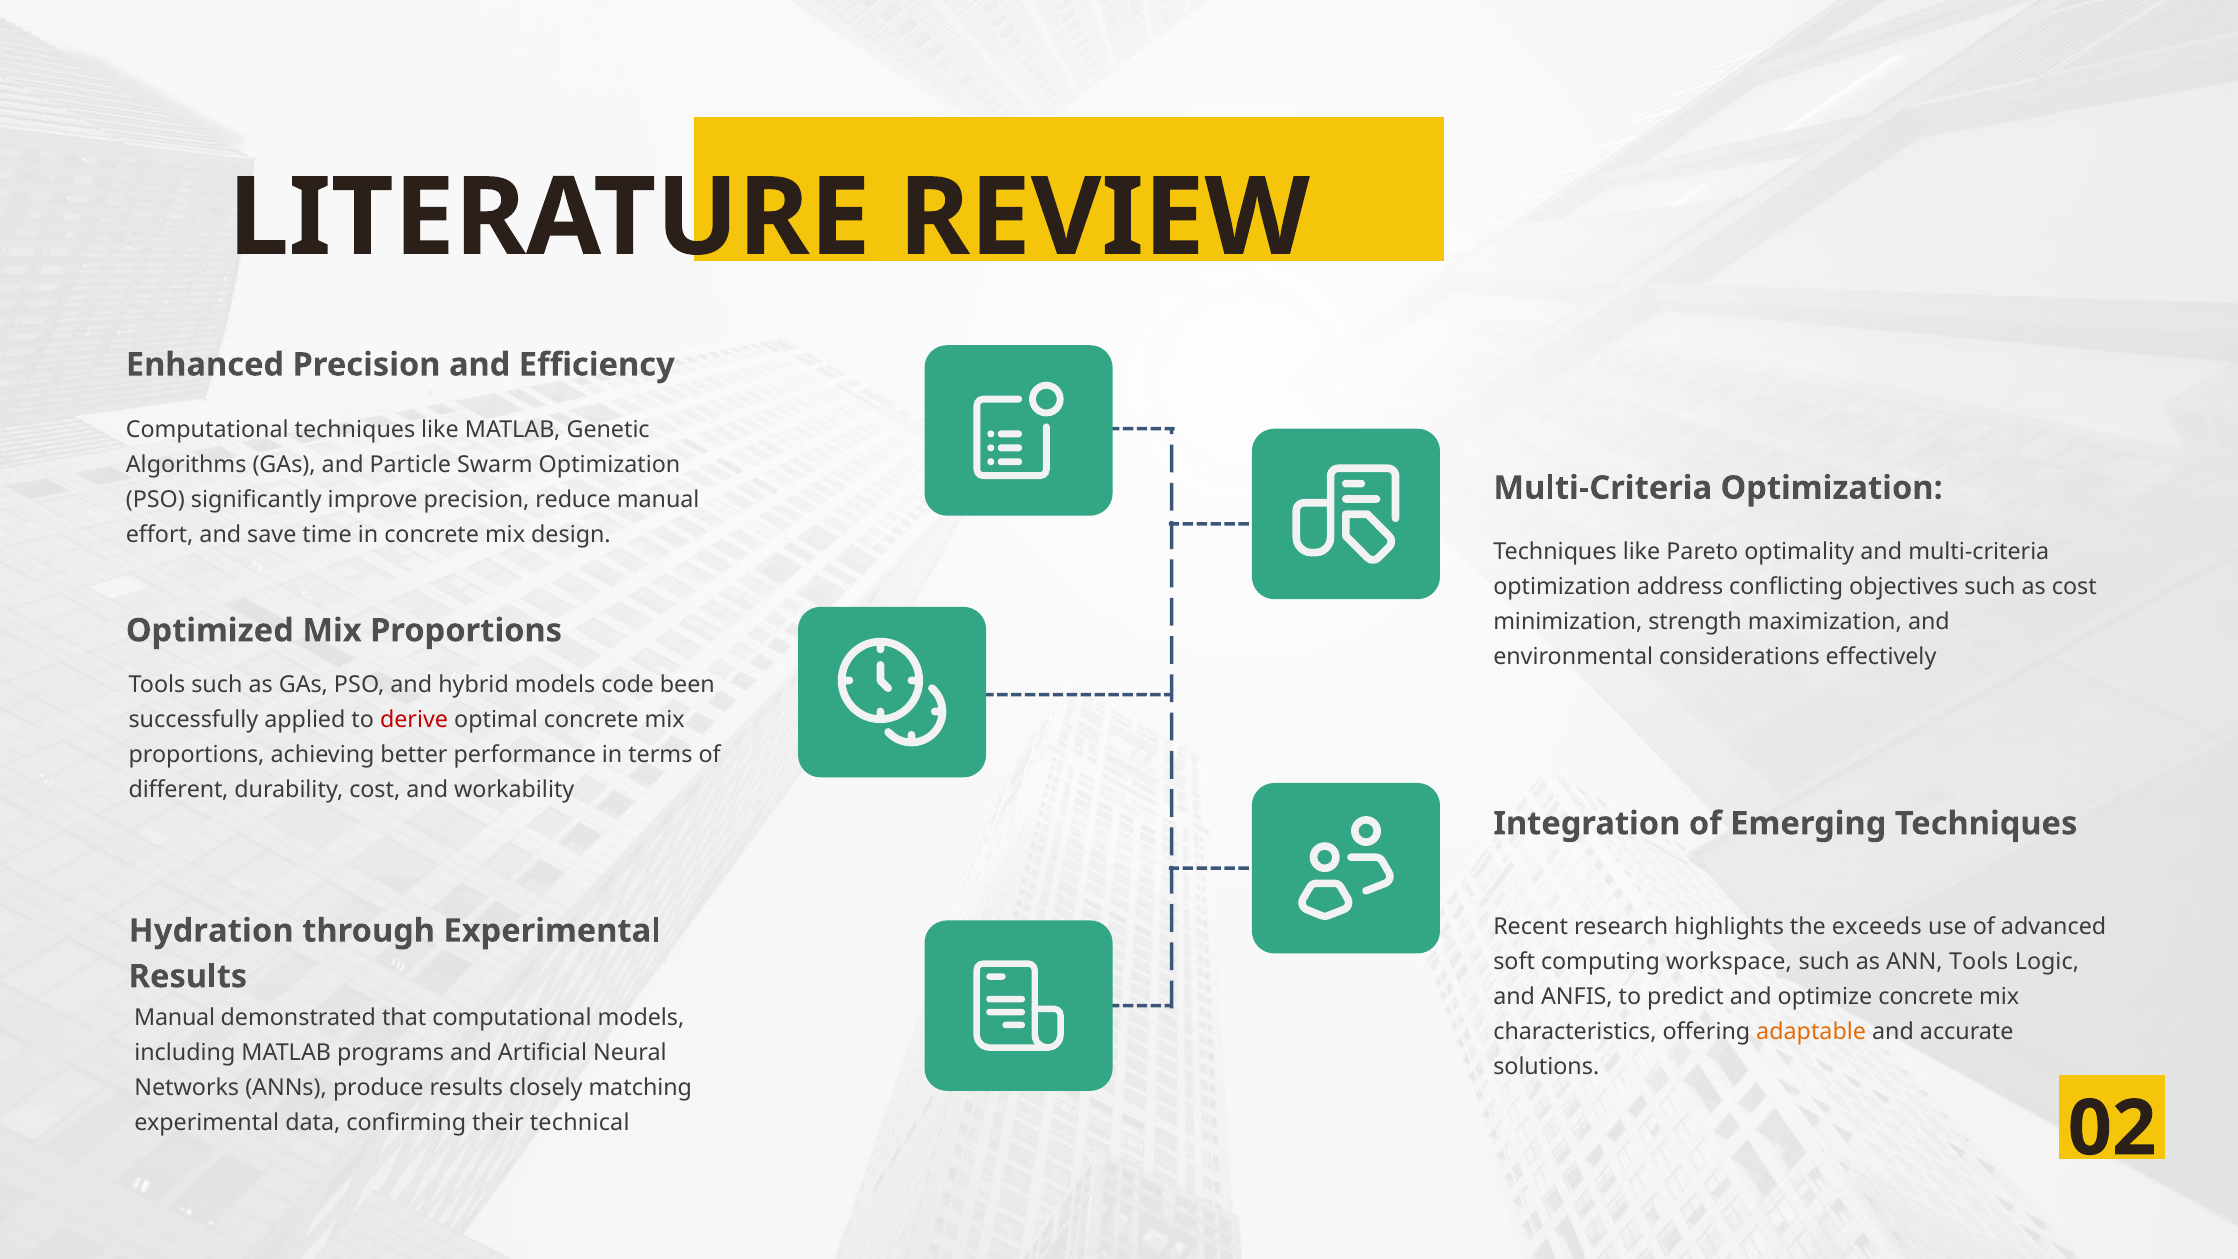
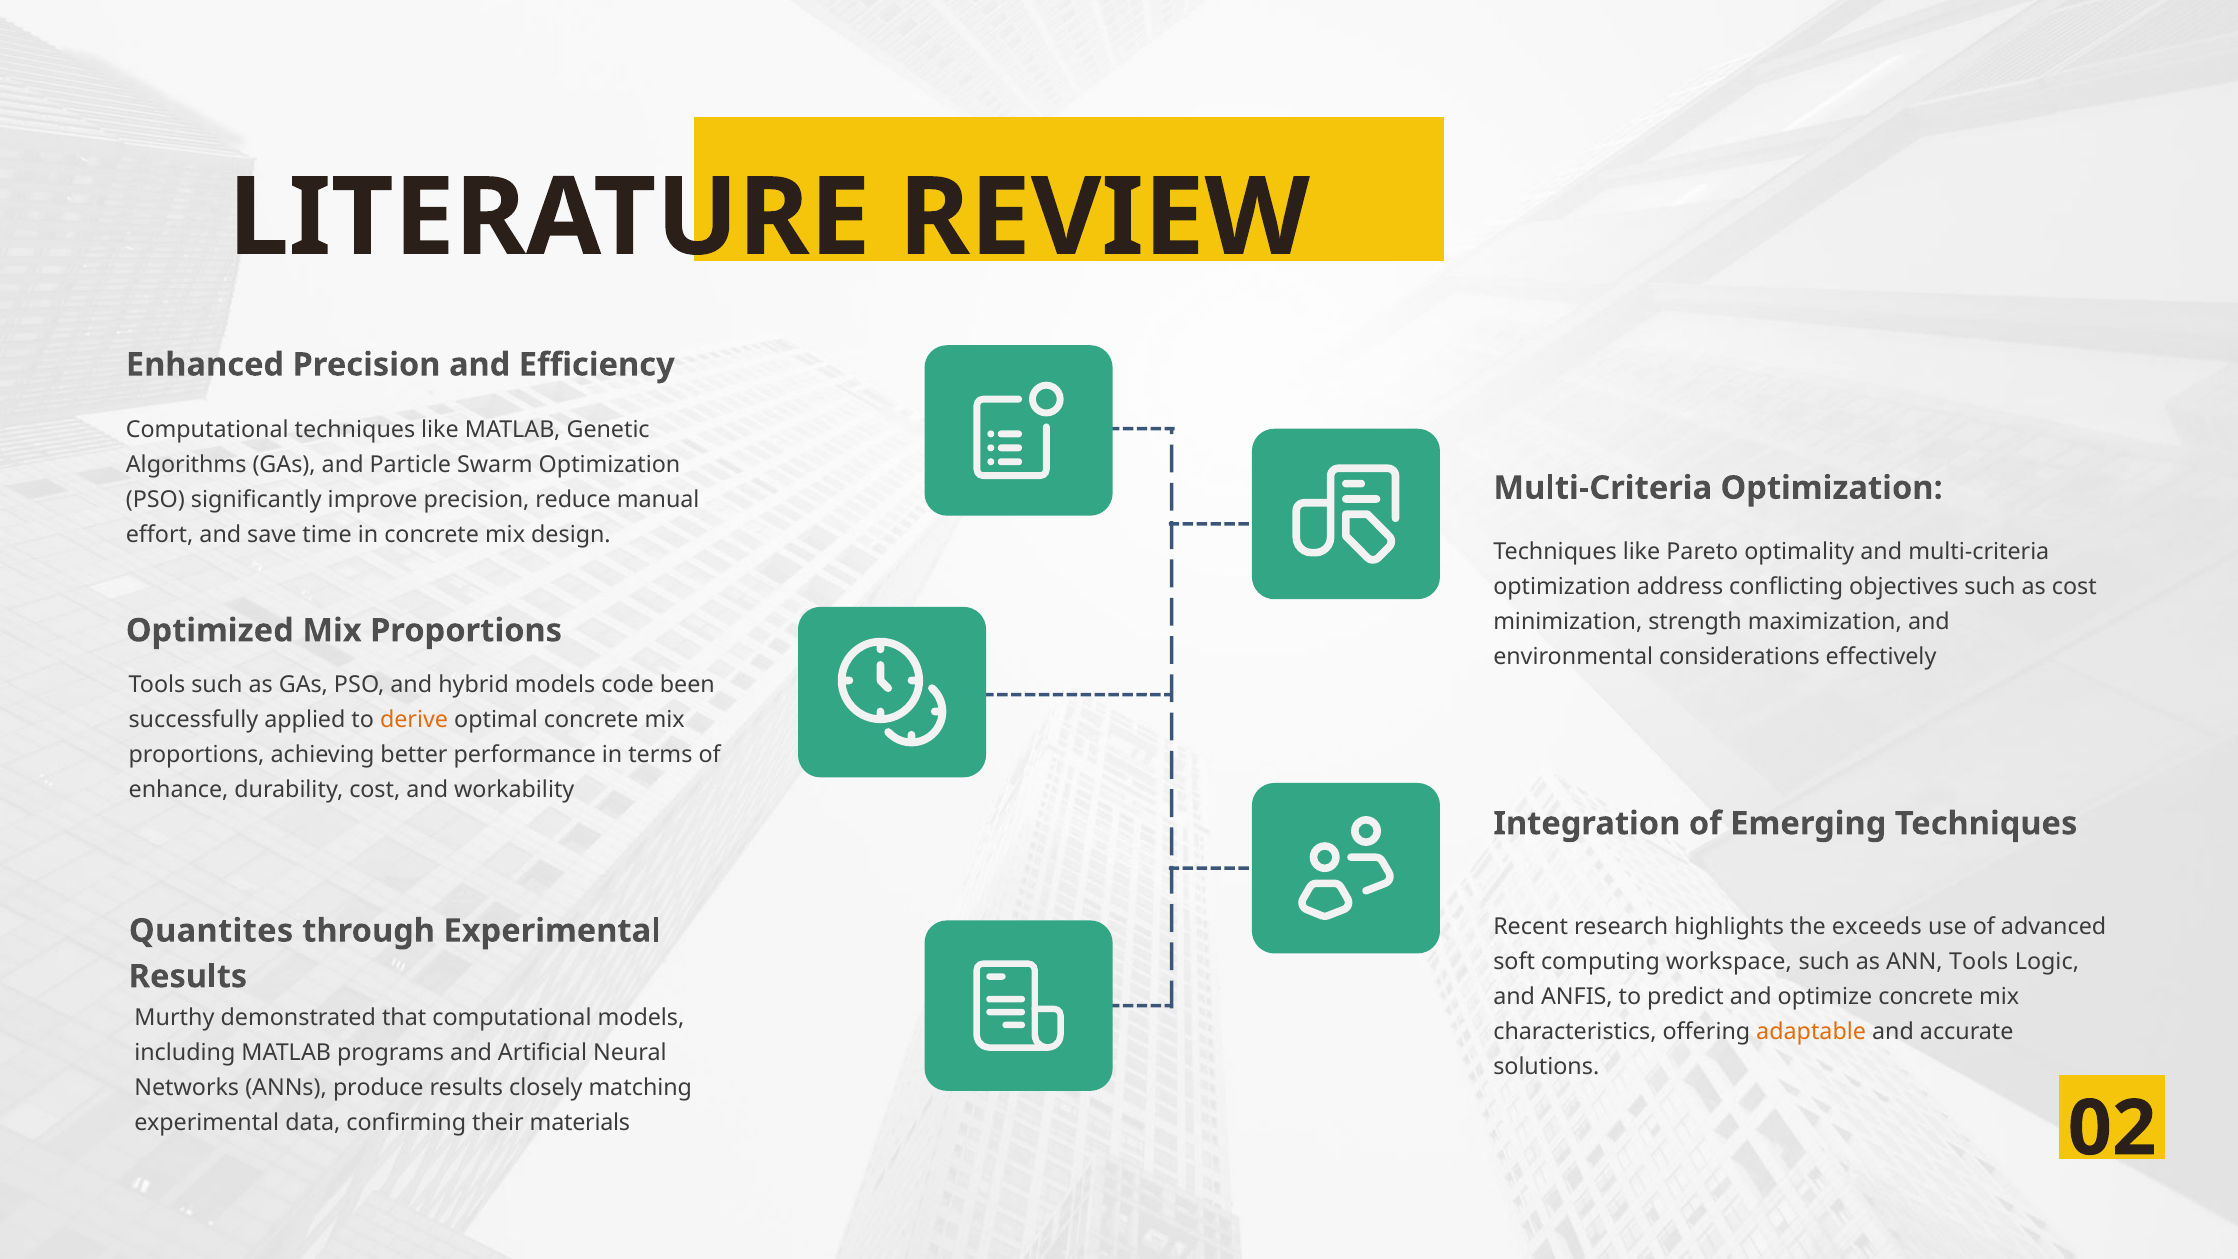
derive colour: red -> orange (414, 720)
different: different -> enhance (179, 790)
Hydration: Hydration -> Quantites (211, 931)
Manual: Manual -> Murthy (174, 1018)
technical: technical -> materials (580, 1123)
